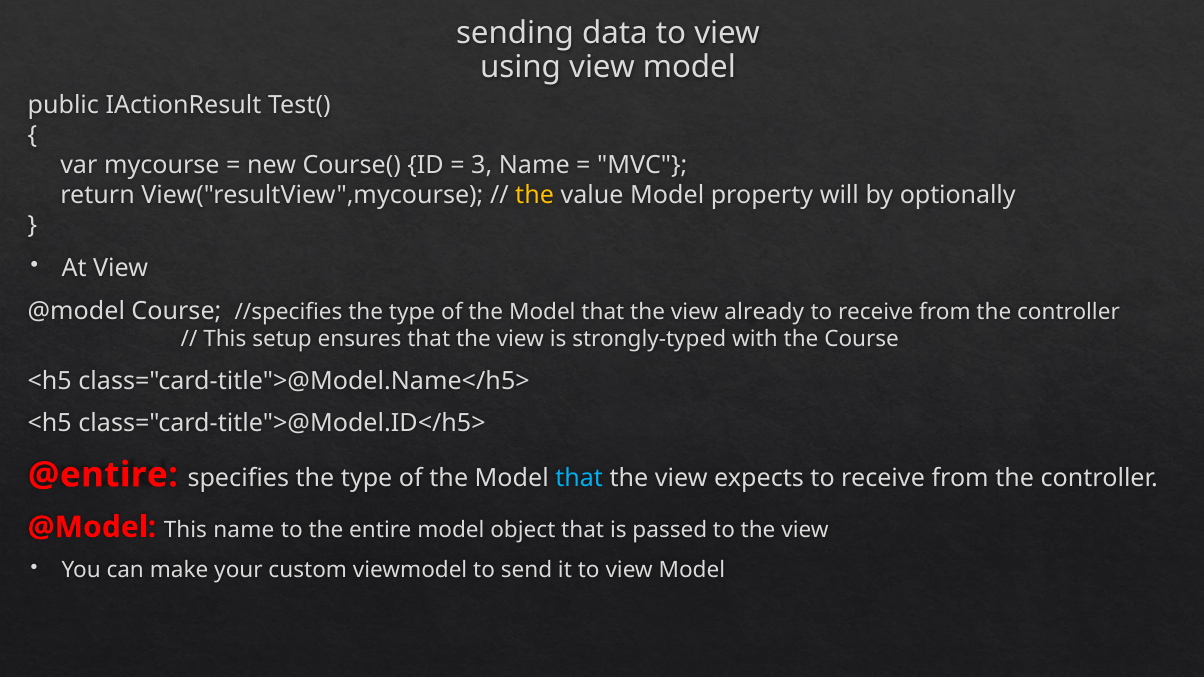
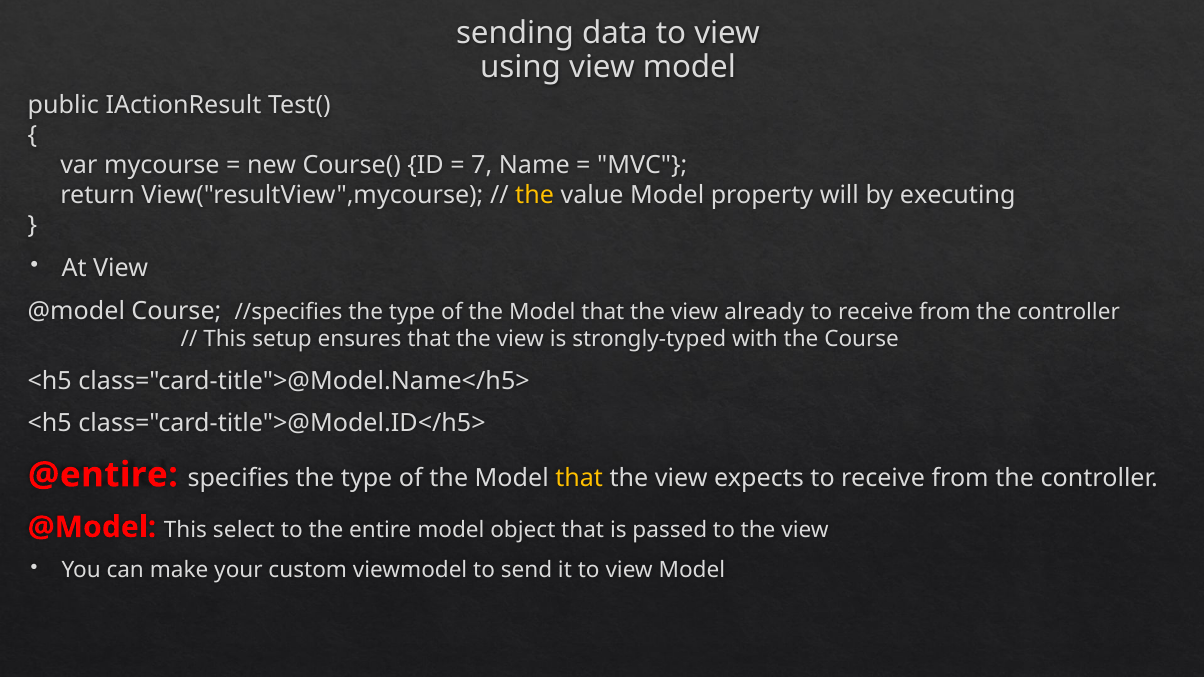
3: 3 -> 7 (482, 165)
optionally: optionally -> executing (958, 196)
that colour: light blue -> yellow (579, 478)
This name: name -> select (244, 530)
